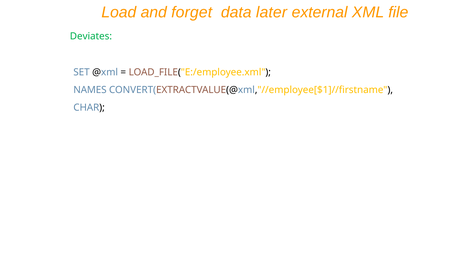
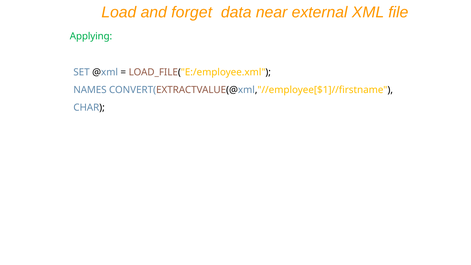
later: later -> near (272, 12)
Deviates: Deviates -> Applying (91, 36)
